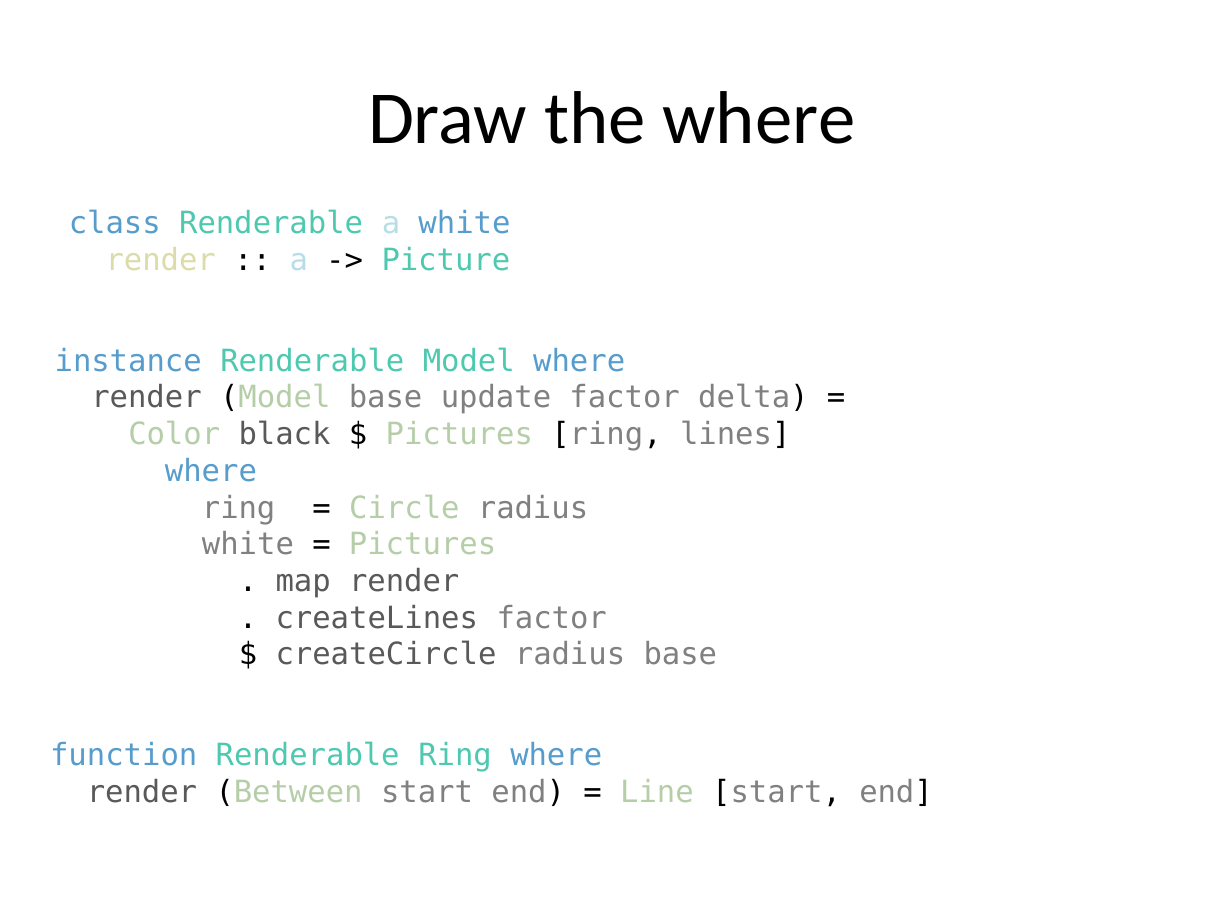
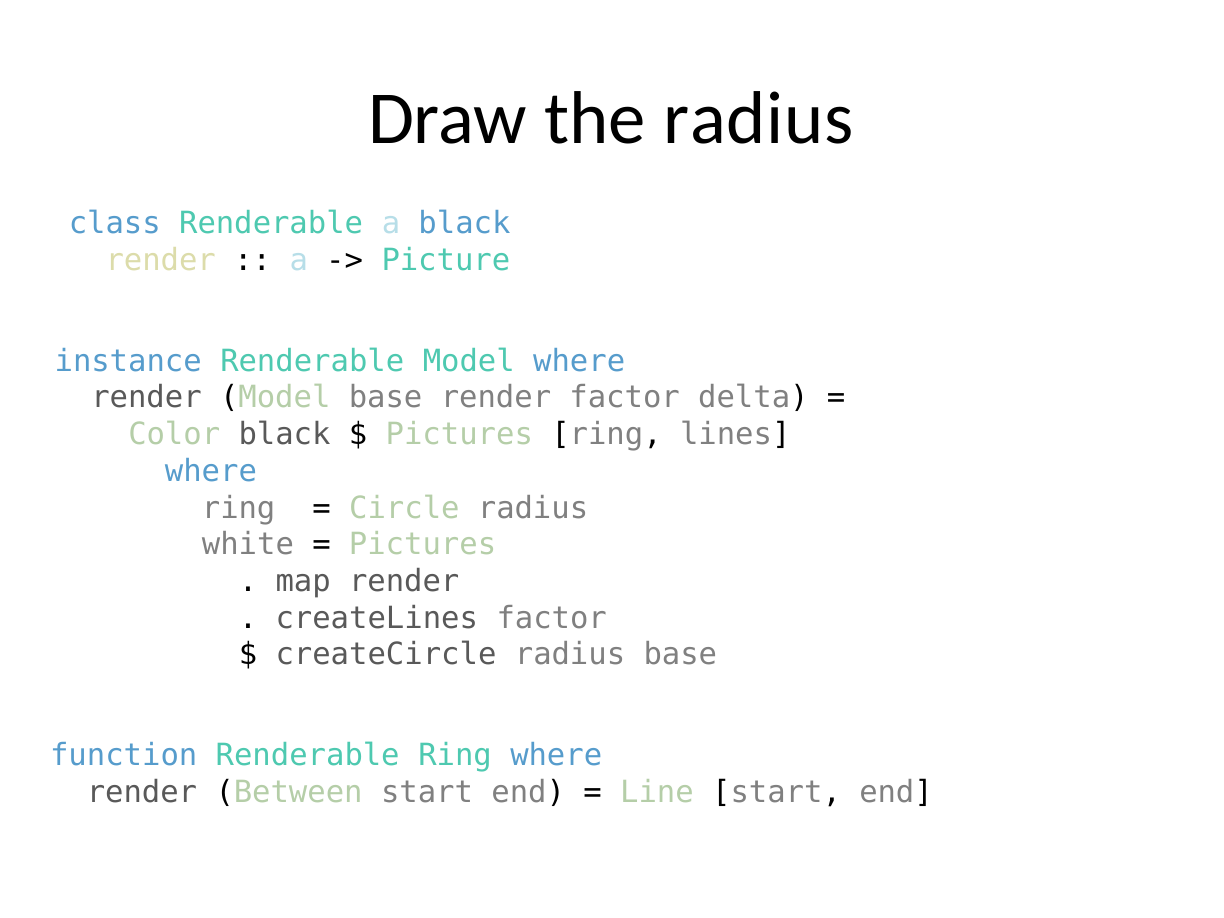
the where: where -> radius (759, 118)
a white: white -> black (464, 224)
base update: update -> render (496, 398)
